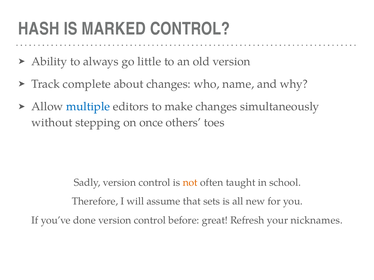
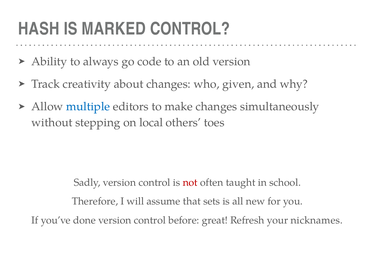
little: little -> code (149, 62)
complete: complete -> creativity (87, 84)
name: name -> given (238, 84)
once: once -> local (151, 123)
not colour: orange -> red (190, 183)
